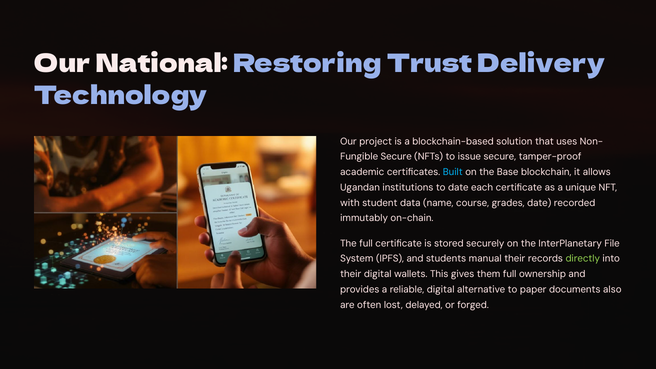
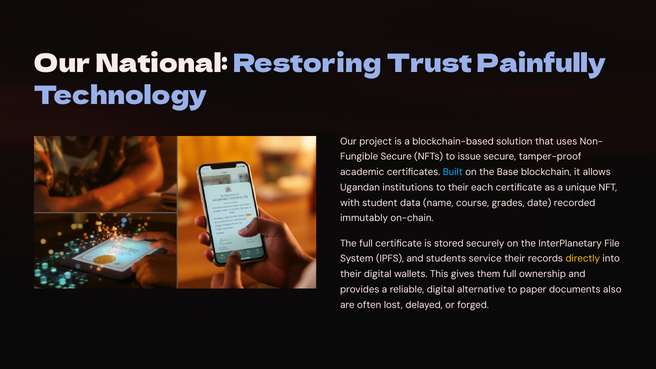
Delivery: Delivery -> Painfully (541, 64)
to date: date -> their (458, 187)
manual: manual -> service (485, 259)
directly colour: light green -> yellow (583, 259)
